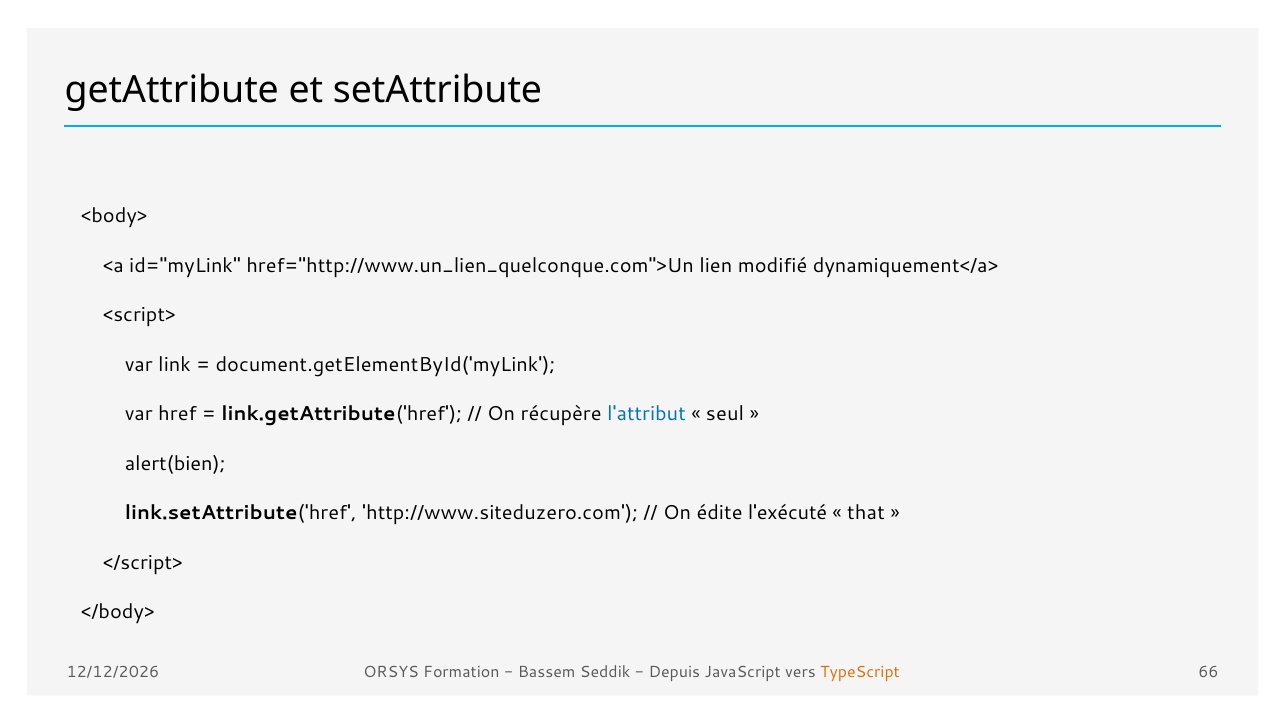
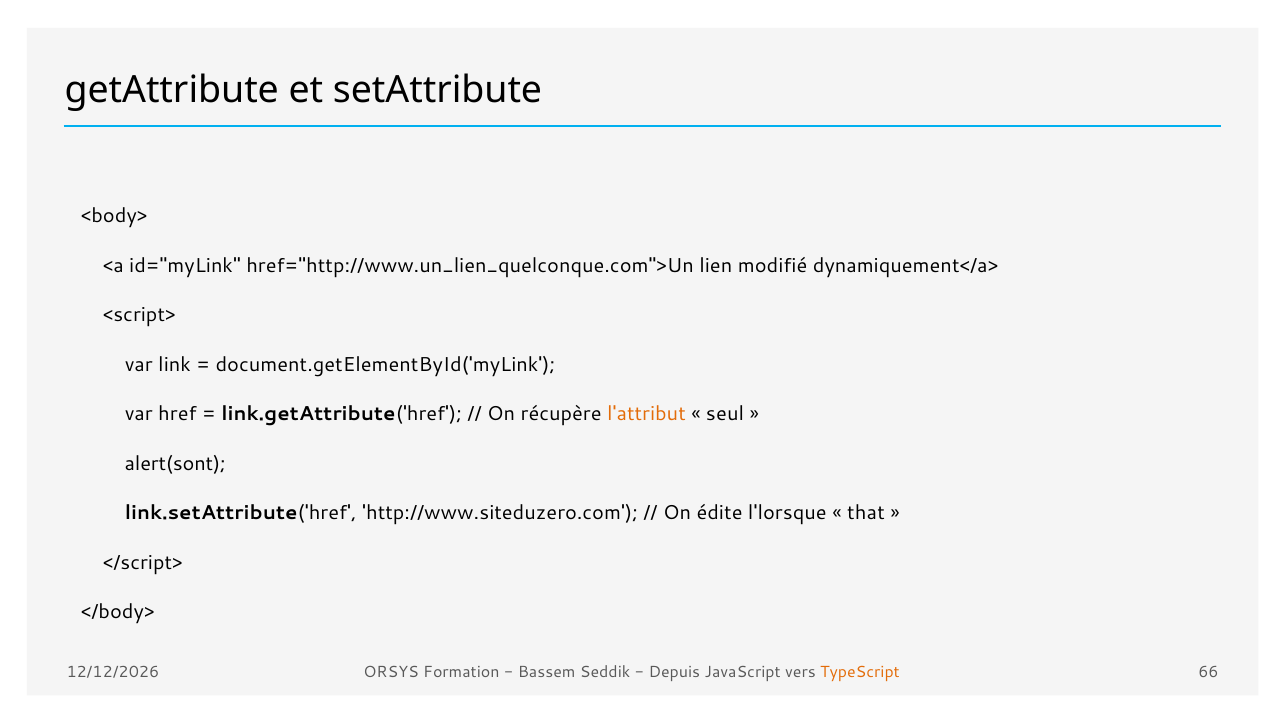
l'attribut colour: blue -> orange (647, 414)
alert(bien: alert(bien -> alert(sont (175, 463)
l'exécuté: l'exécuté -> l'lorsque (787, 513)
